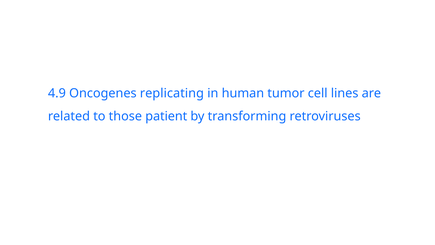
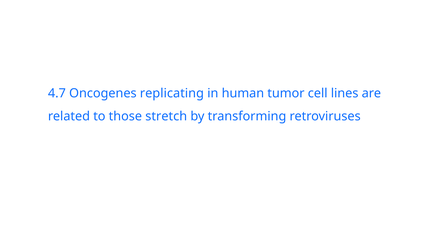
4.9: 4.9 -> 4.7 (57, 93)
patient: patient -> stretch (166, 116)
